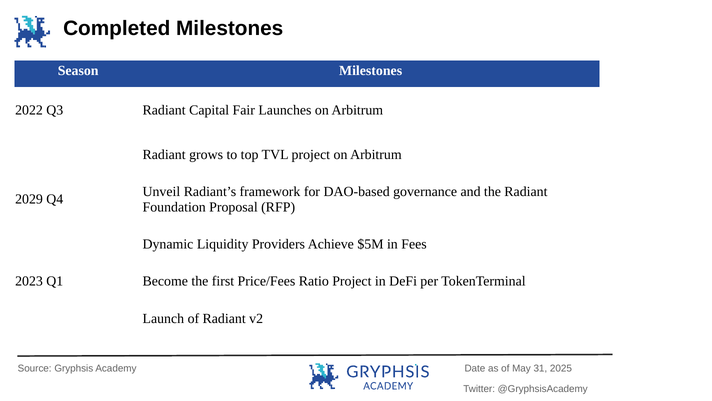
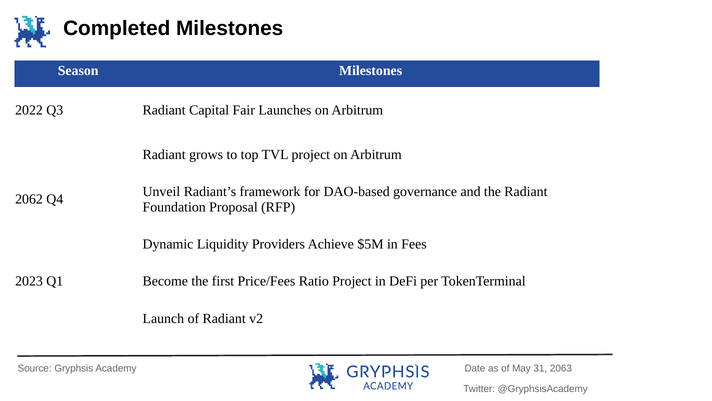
2029: 2029 -> 2062 (29, 199)
2025: 2025 -> 2063 (561, 368)
